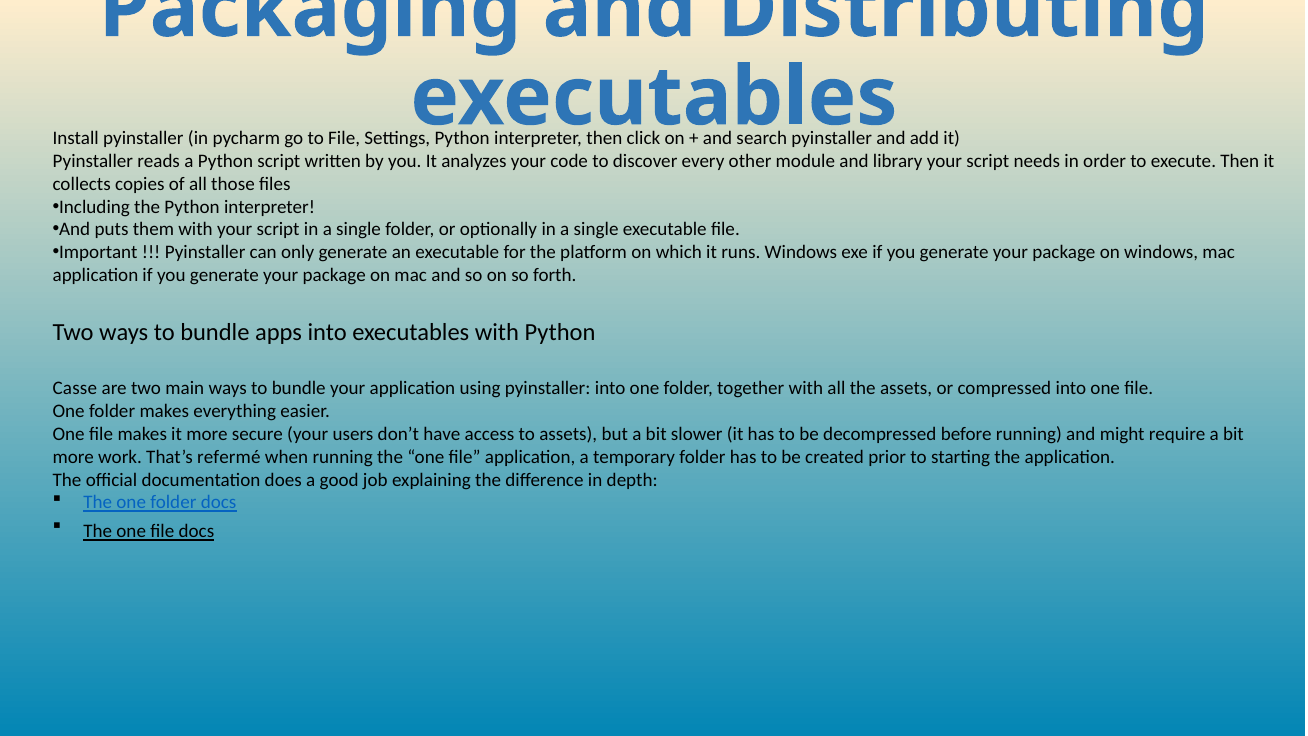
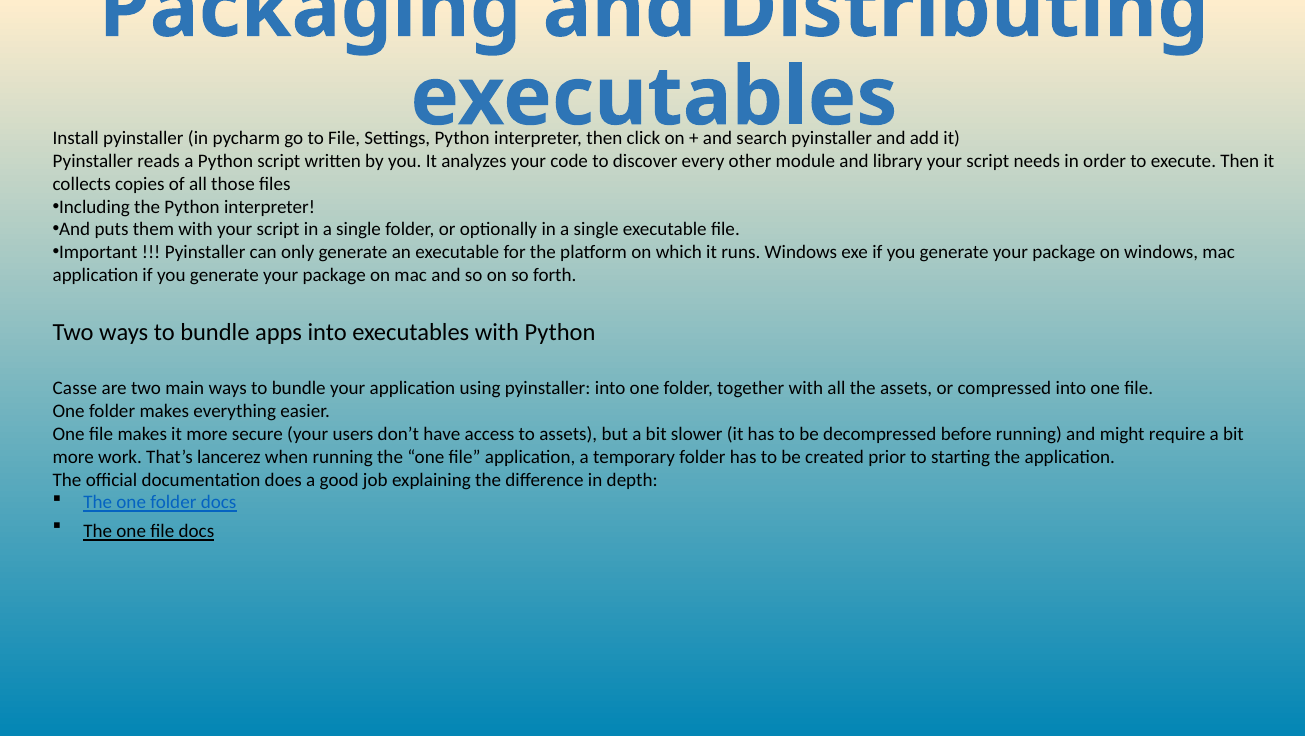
refermé: refermé -> lancerez (229, 457)
